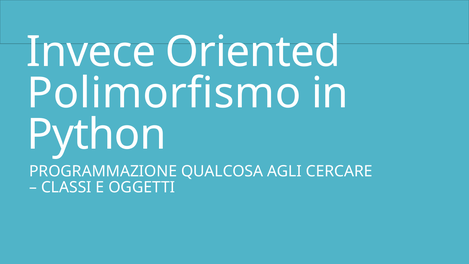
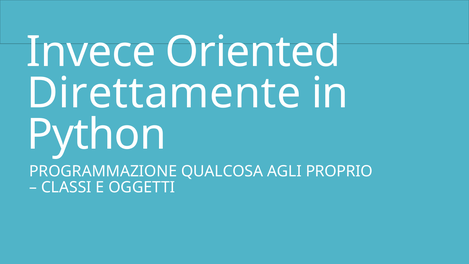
Polimorfismo: Polimorfismo -> Direttamente (164, 93)
CERCARE: CERCARE -> PROPRIO (339, 171)
